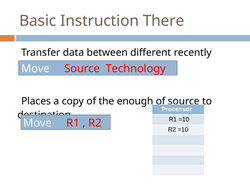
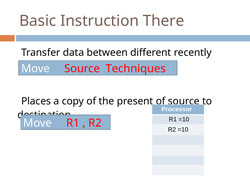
Technology: Technology -> Techniques (136, 68)
enough: enough -> present (135, 101)
